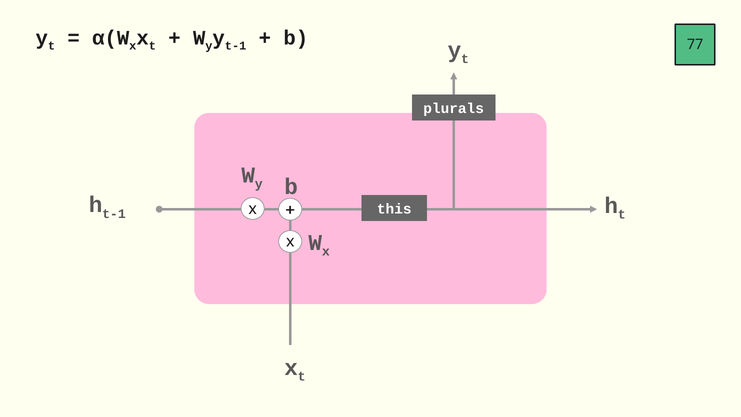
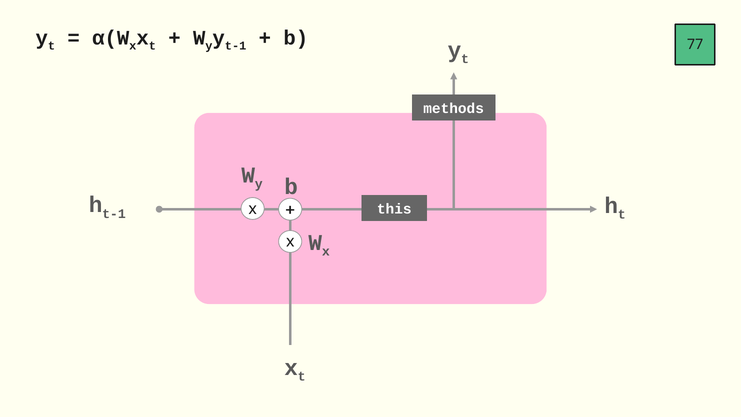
plurals: plurals -> methods (454, 108)
